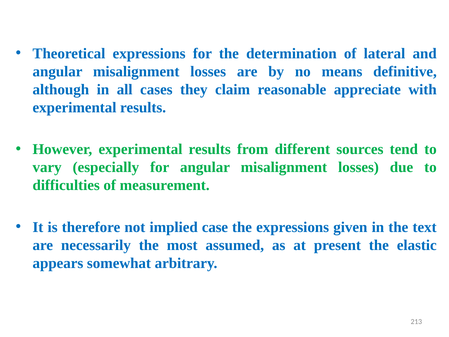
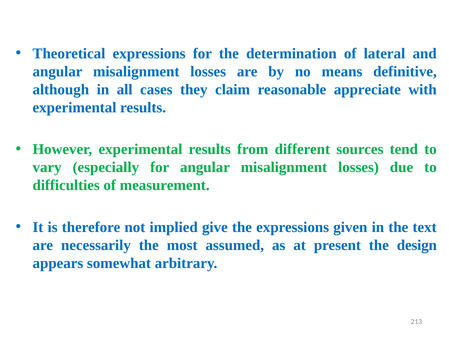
case: case -> give (215, 227)
elastic: elastic -> design (417, 245)
